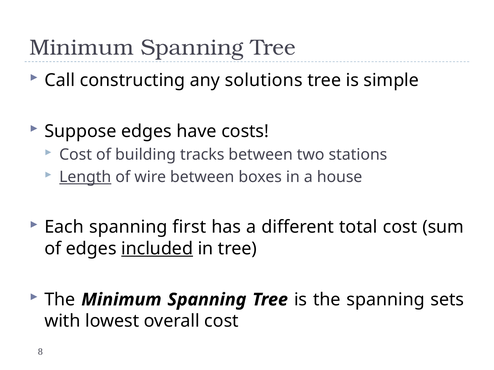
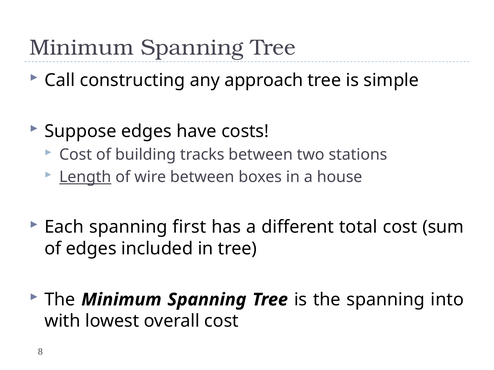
solutions: solutions -> approach (264, 80)
included underline: present -> none (157, 249)
sets: sets -> into (447, 300)
